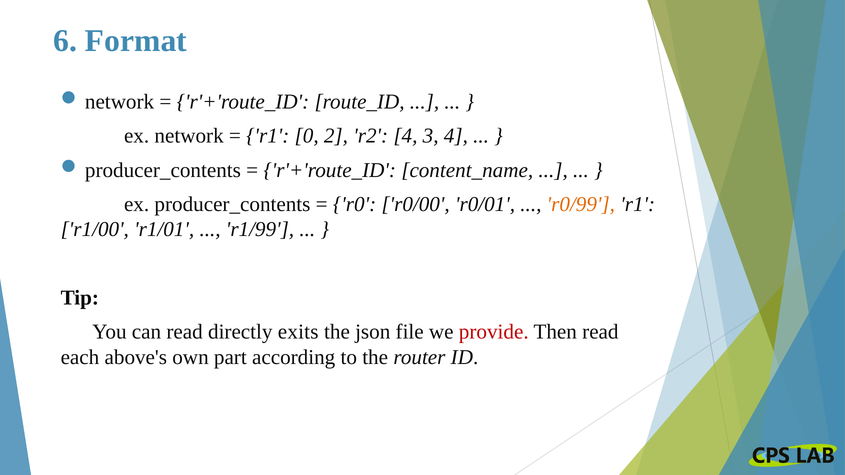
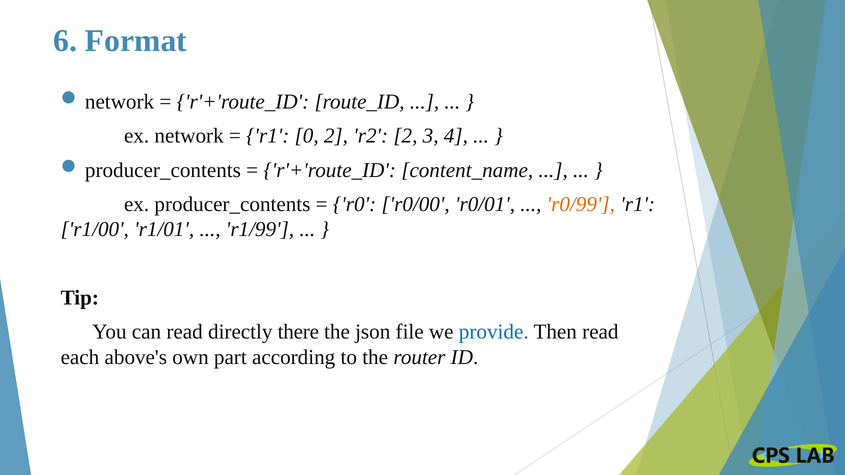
r2 4: 4 -> 2 (405, 136)
exits: exits -> there (298, 332)
provide colour: red -> blue (494, 332)
